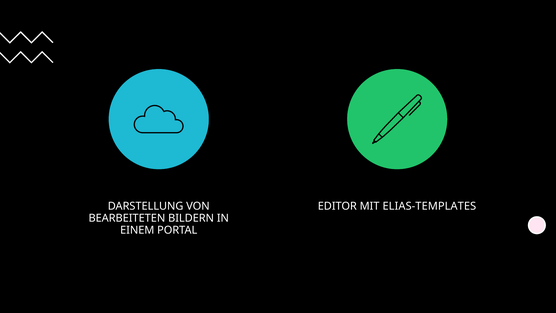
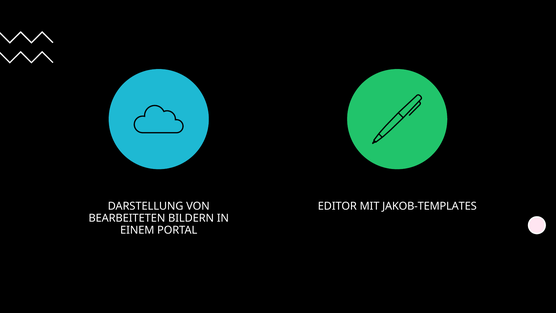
ELIAS-TEMPLATES: ELIAS-TEMPLATES -> JAKOB-TEMPLATES (429, 206)
